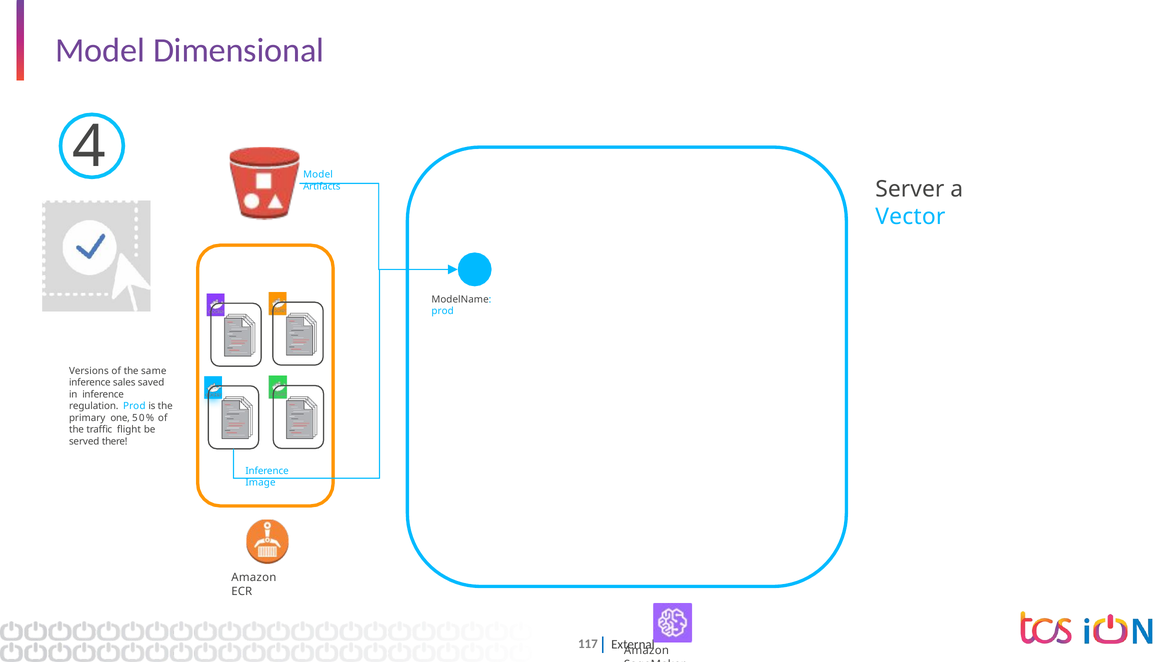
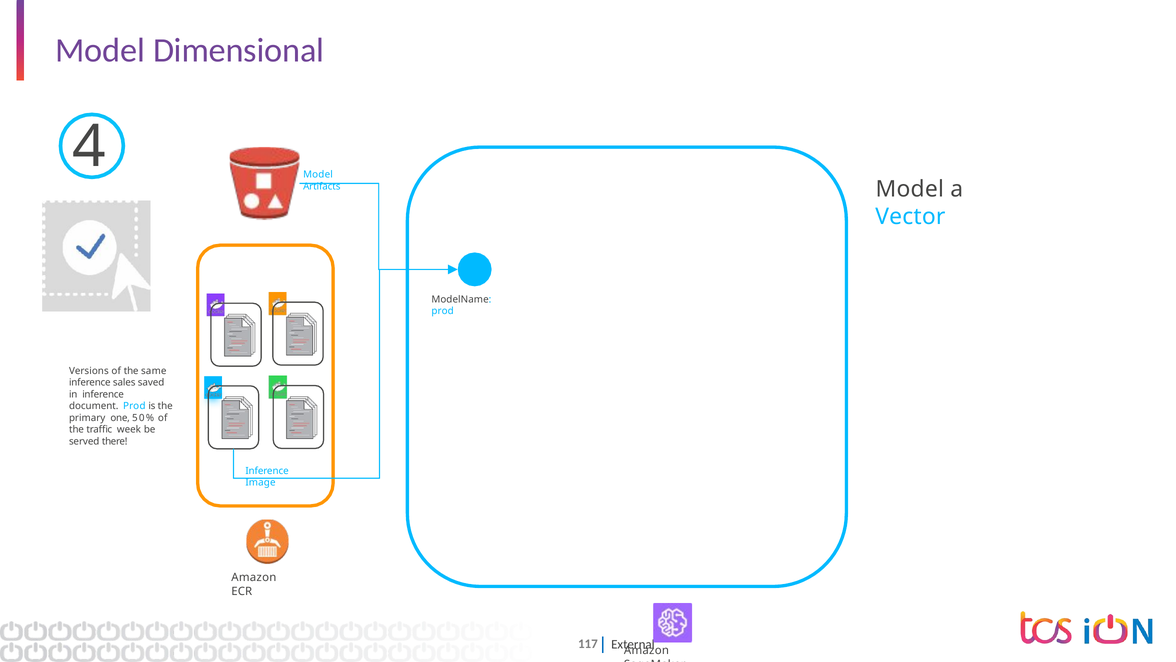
Server: Server -> Model (910, 189)
regulation: regulation -> document (94, 406)
flight: flight -> week (129, 429)
